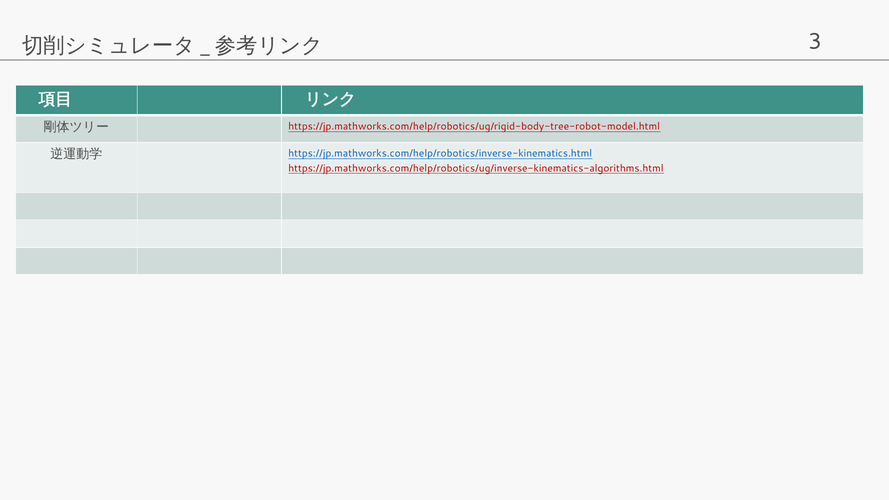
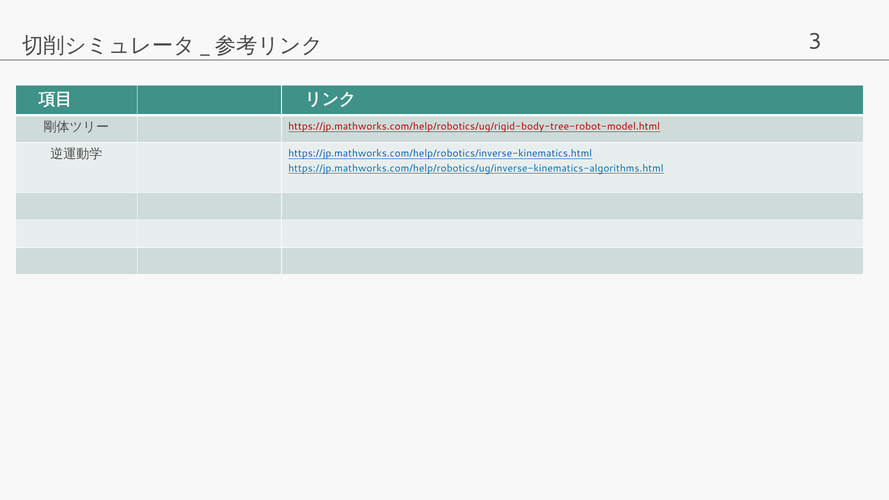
https://jp.mathworks.com/help/robotics/ug/inverse-kinematics-algorithms.html colour: red -> blue (476, 168)
